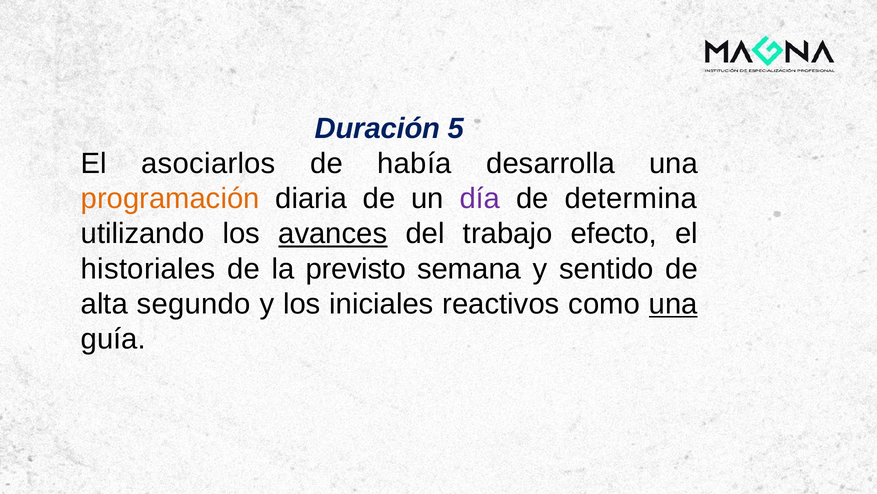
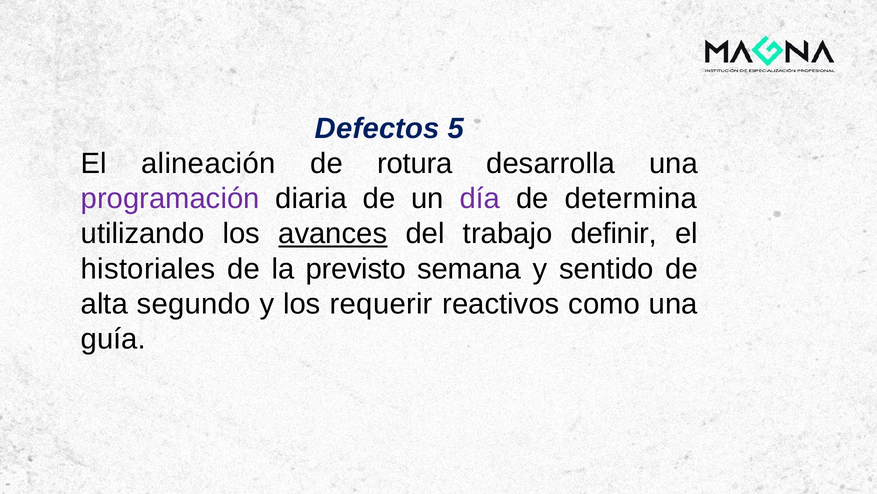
Duración: Duración -> Defectos (377, 128)
asociarlos: asociarlos -> alineación (208, 163)
había: había -> rotura (415, 163)
programación colour: orange -> purple (170, 198)
efecto: efecto -> definir (614, 233)
iniciales: iniciales -> requerir (381, 304)
una underline: present -> none (673, 304)
